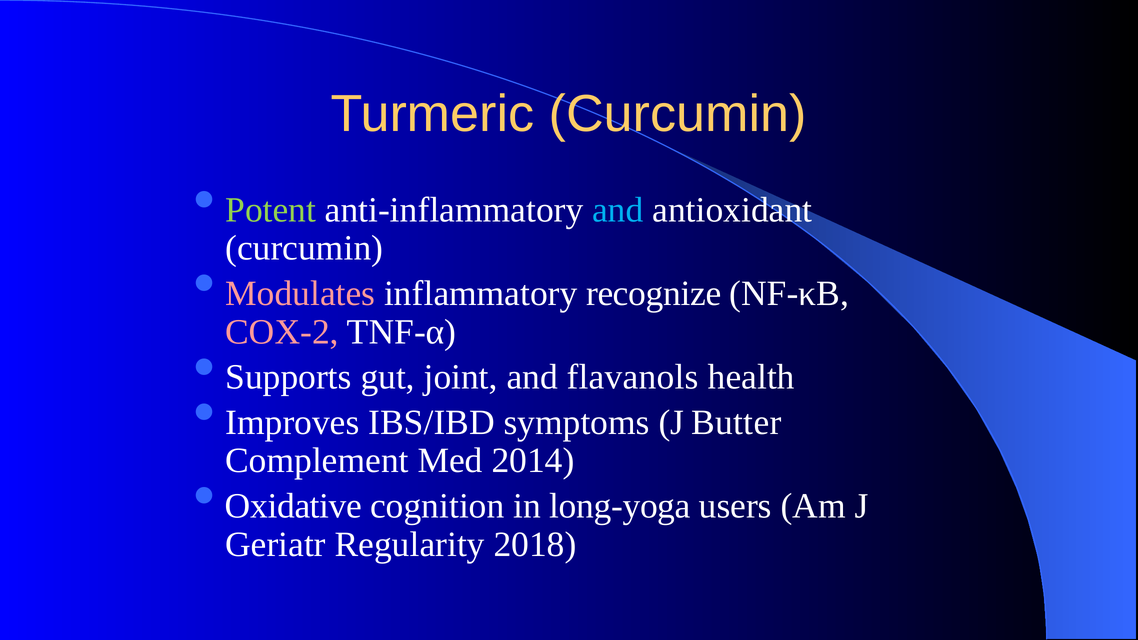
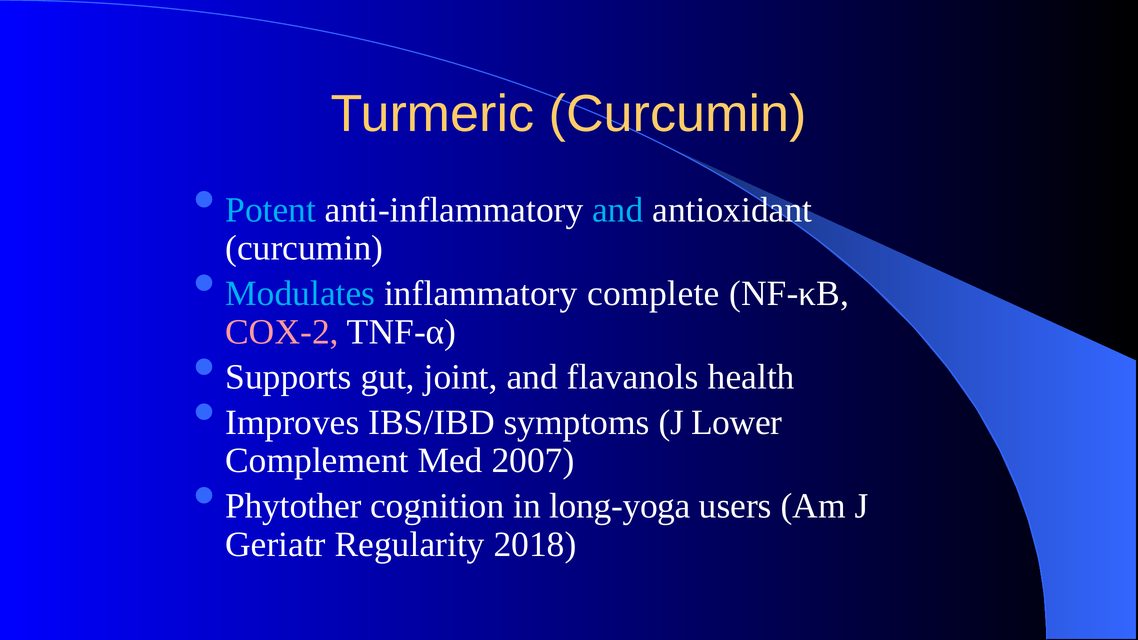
Potent colour: light green -> light blue (271, 210)
Modulates colour: pink -> light blue (300, 294)
recognize: recognize -> complete (653, 294)
Butter: Butter -> Lower (737, 422)
2014: 2014 -> 2007 (533, 461)
Oxidative: Oxidative -> Phytother (293, 506)
